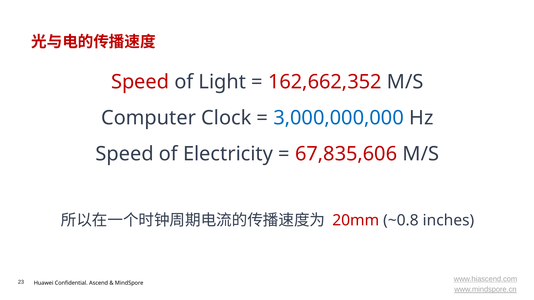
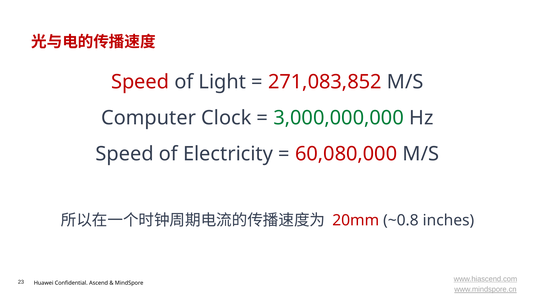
162,662,352: 162,662,352 -> 271,083,852 (325, 82)
3,000,000,000 colour: blue -> green (339, 118)
67,835,606: 67,835,606 -> 60,080,000 (346, 154)
